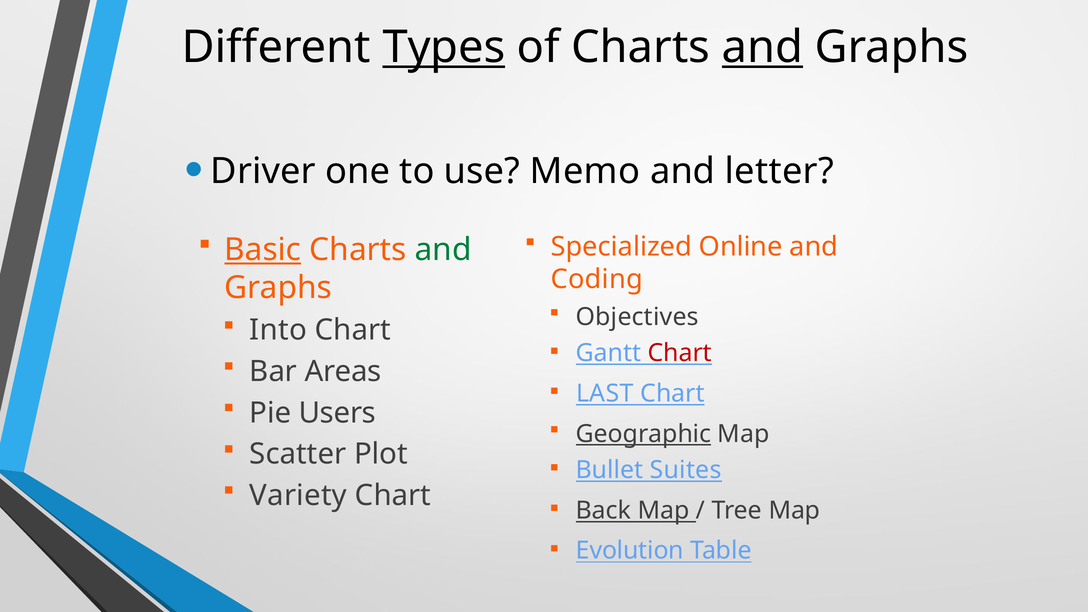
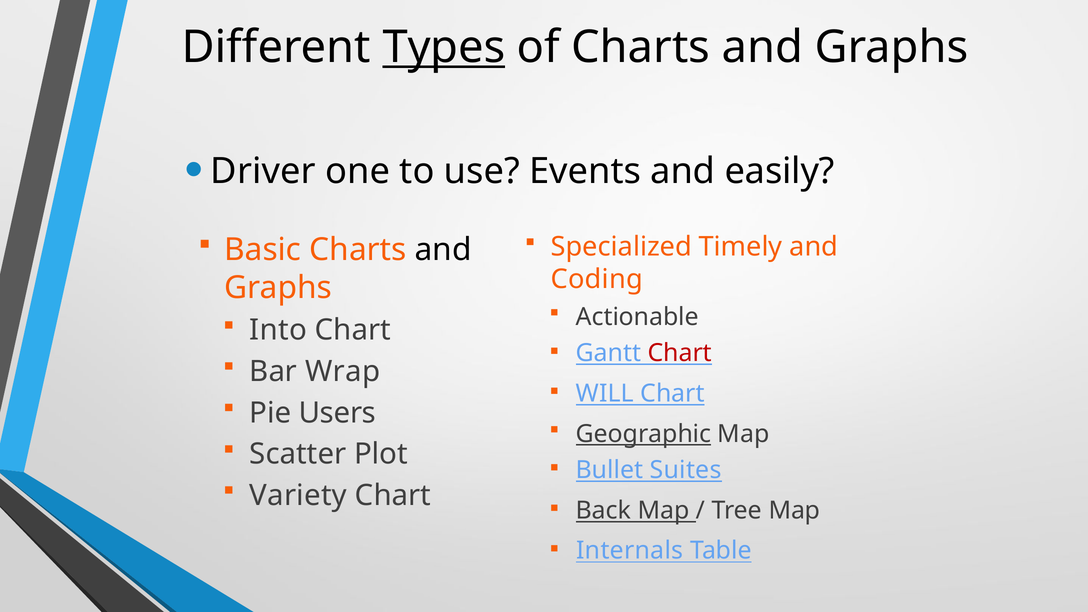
and underline: present -> none (762, 47)
Memo: Memo -> Events (585, 171)
letter: letter -> easily (780, 171)
Online: Online -> Timely (741, 247)
Basic underline: present -> none (263, 250)
and colour: green -> black (443, 250)
Objectives: Objectives -> Actionable (637, 317)
Areas: Areas -> Wrap (343, 371)
LAST: LAST -> WILL (605, 393)
Evolution: Evolution -> Internals (630, 551)
